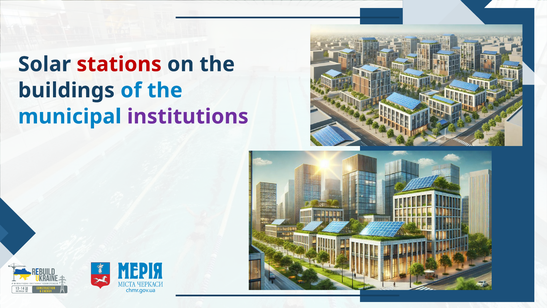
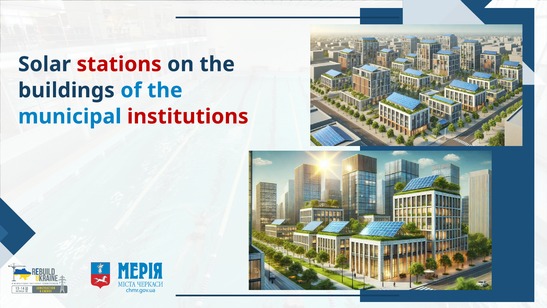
institutions colour: purple -> red (188, 116)
